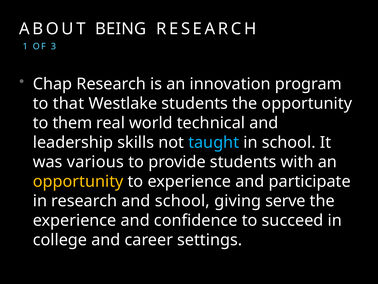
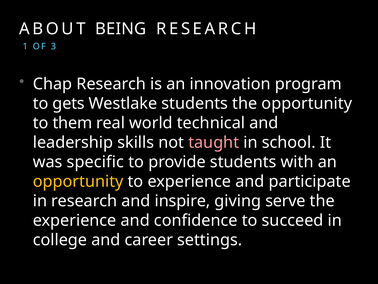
that: that -> gets (69, 103)
taught colour: light blue -> pink (214, 142)
various: various -> specific (95, 162)
and school: school -> inspire (182, 201)
